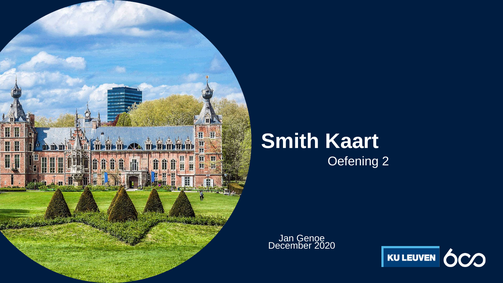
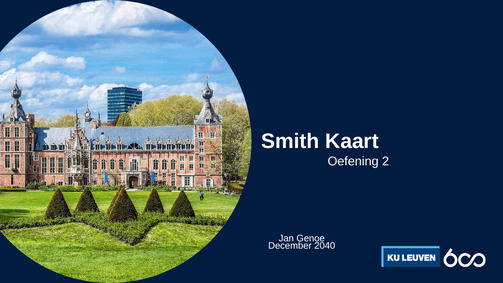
2020: 2020 -> 2040 (325, 246)
